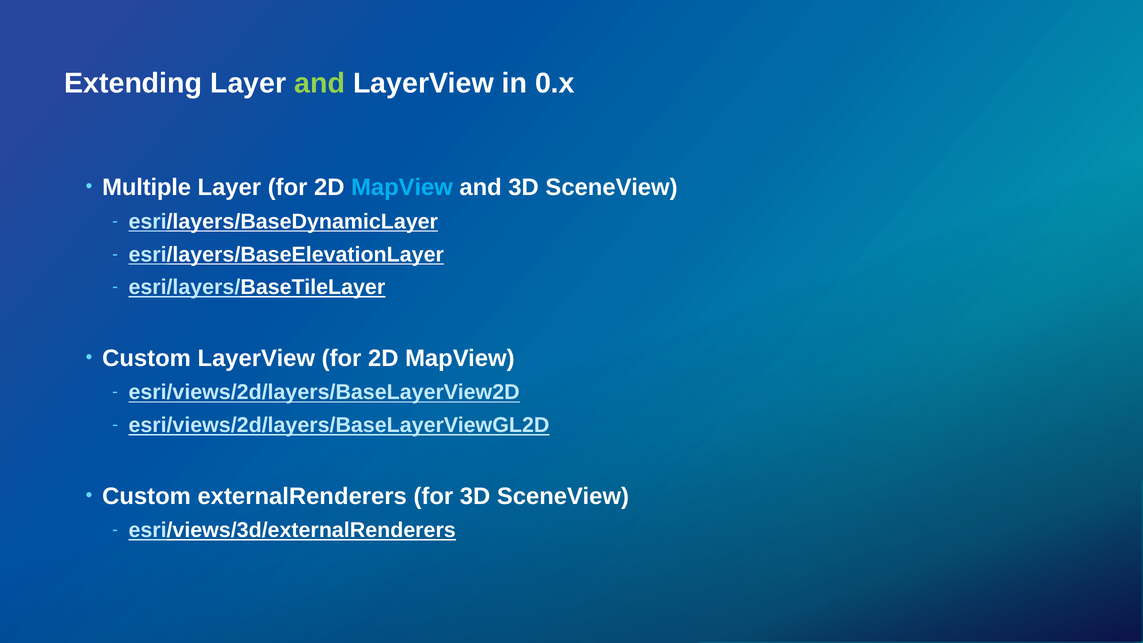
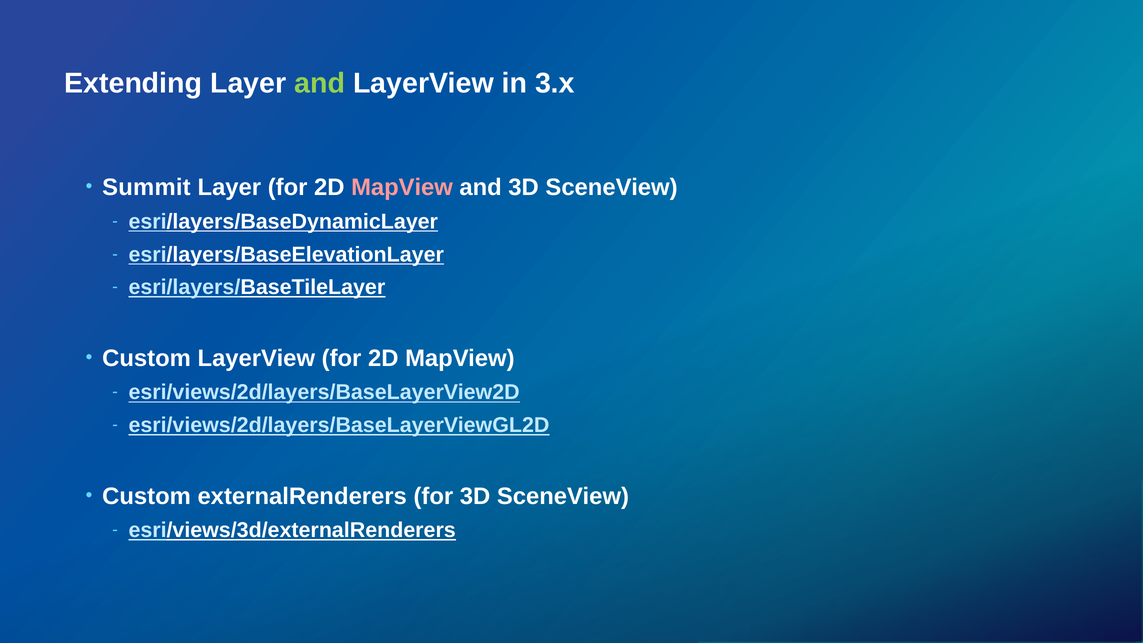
0.x: 0.x -> 3.x (555, 83)
Multiple: Multiple -> Summit (146, 187)
MapView colour: light blue -> pink (402, 187)
